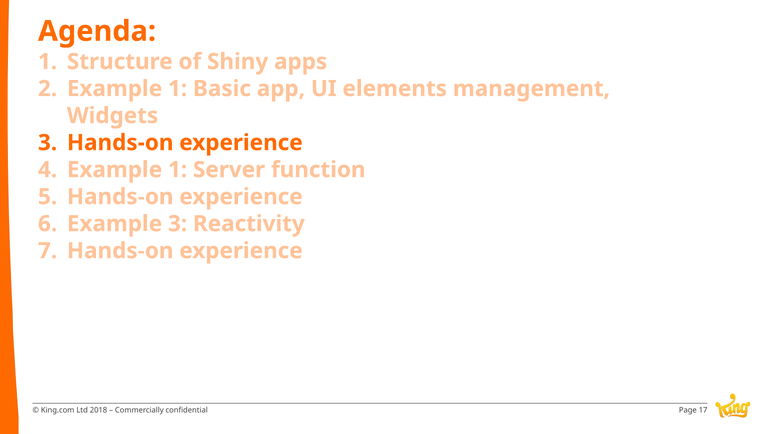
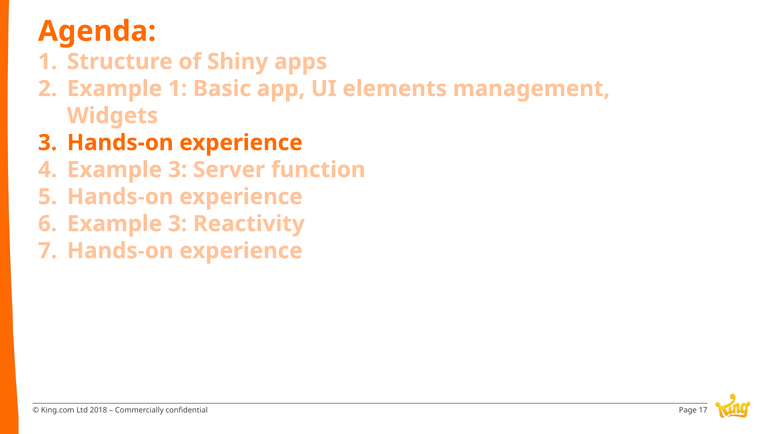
1: 1 -> 3 (178, 170)
